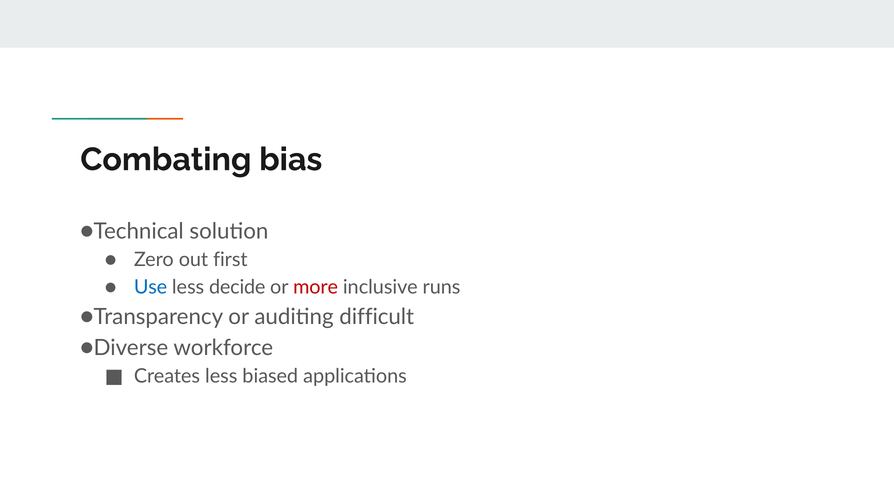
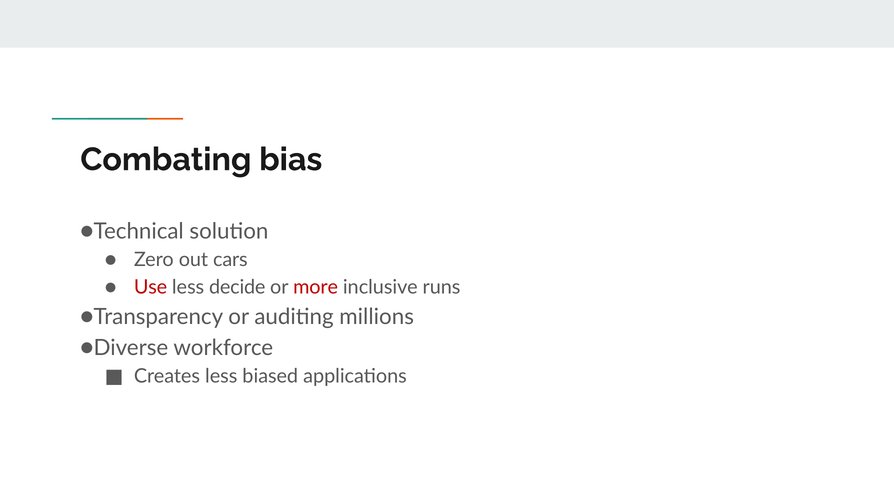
first: first -> cars (230, 260)
Use colour: blue -> red (151, 287)
difficult: difficult -> millions (377, 317)
